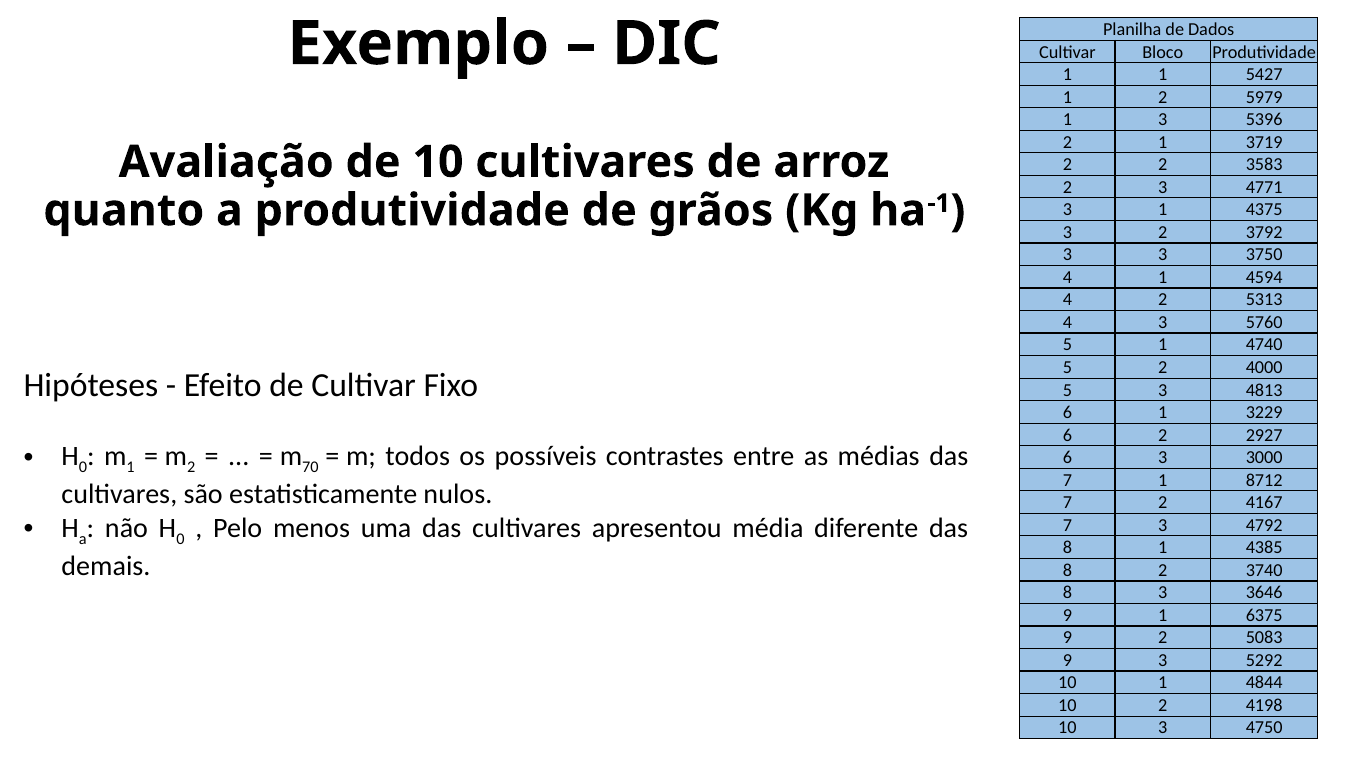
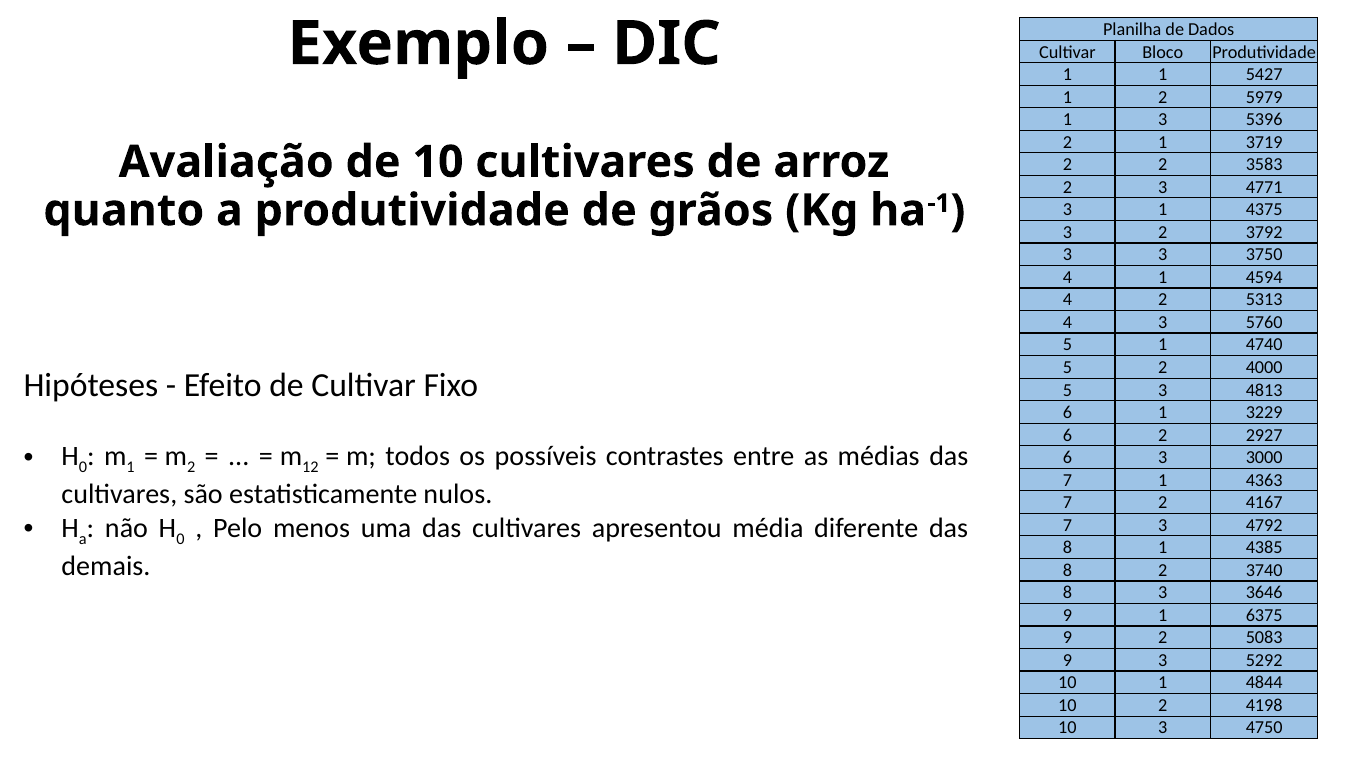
70: 70 -> 12 (310, 467)
8712: 8712 -> 4363 (1264, 480)
